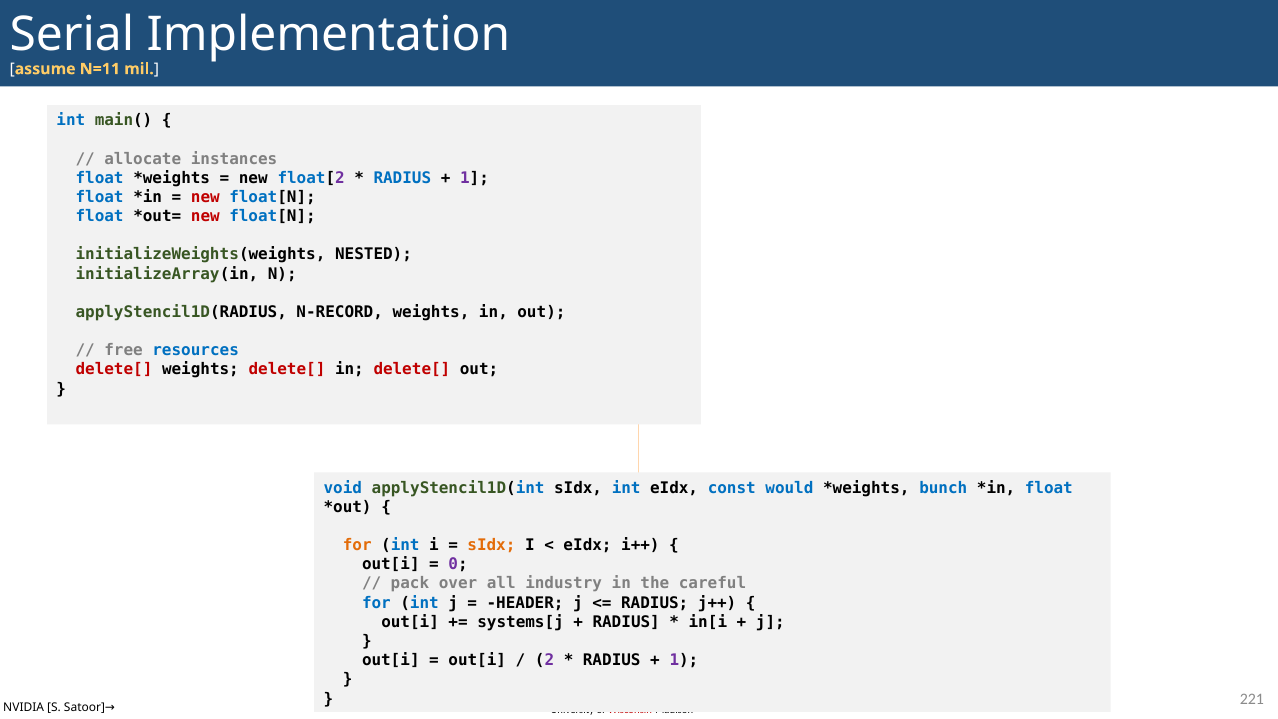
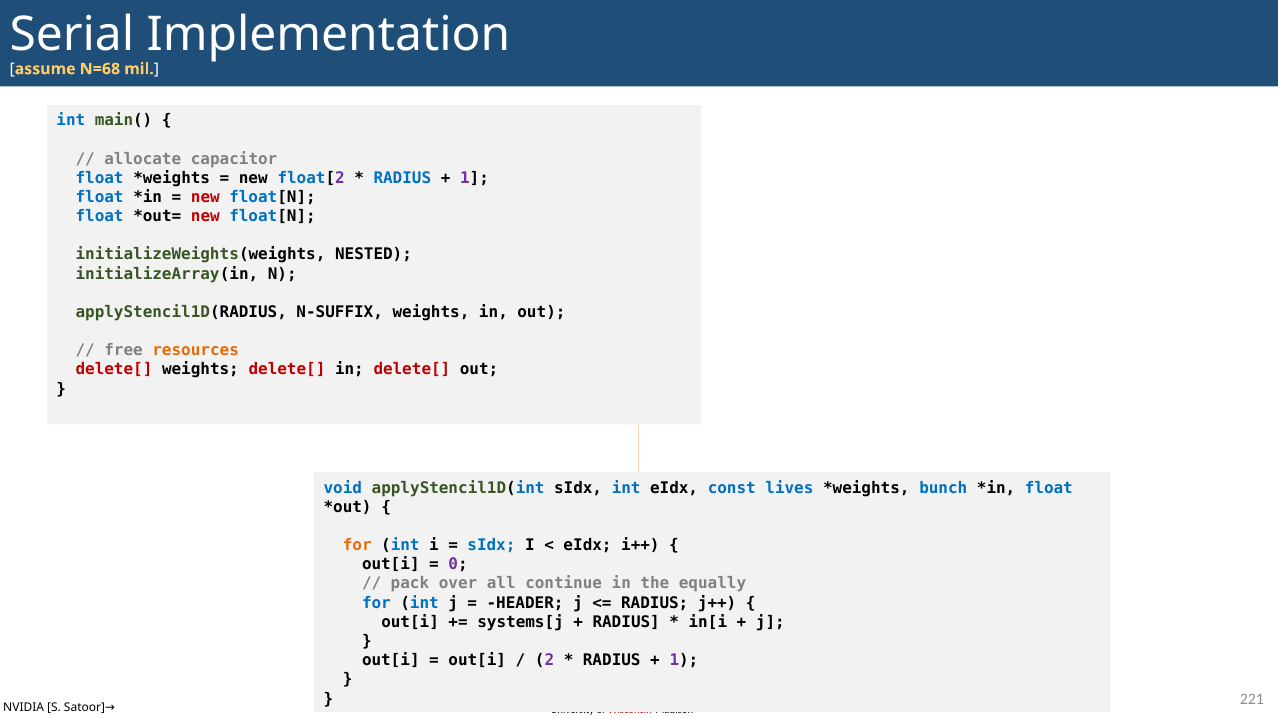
N=11: N=11 -> N=68 (100, 69)
instances: instances -> capacitor (234, 159)
N-RECORD: N-RECORD -> N-SUFFIX (340, 312)
resources colour: blue -> orange (196, 350)
would: would -> lives (789, 488)
sIdx colour: orange -> blue (491, 545)
industry: industry -> continue (564, 584)
careful: careful -> equally (713, 584)
